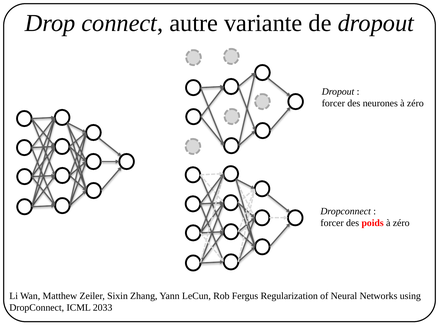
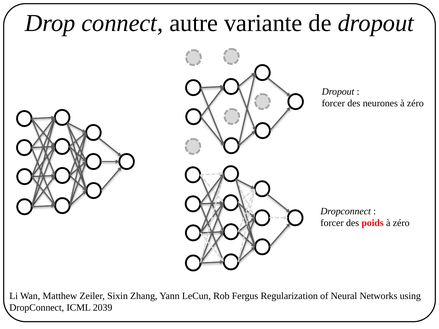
2033: 2033 -> 2039 (103, 308)
